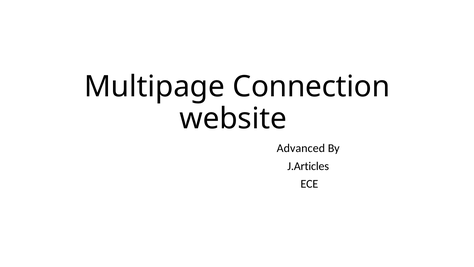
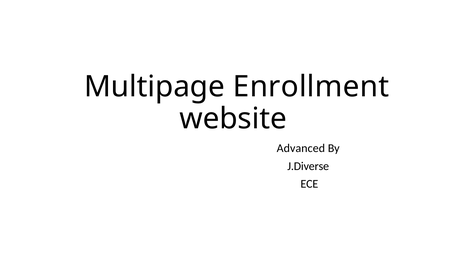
Connection: Connection -> Enrollment (311, 87)
J.Articles: J.Articles -> J.Diverse (308, 166)
